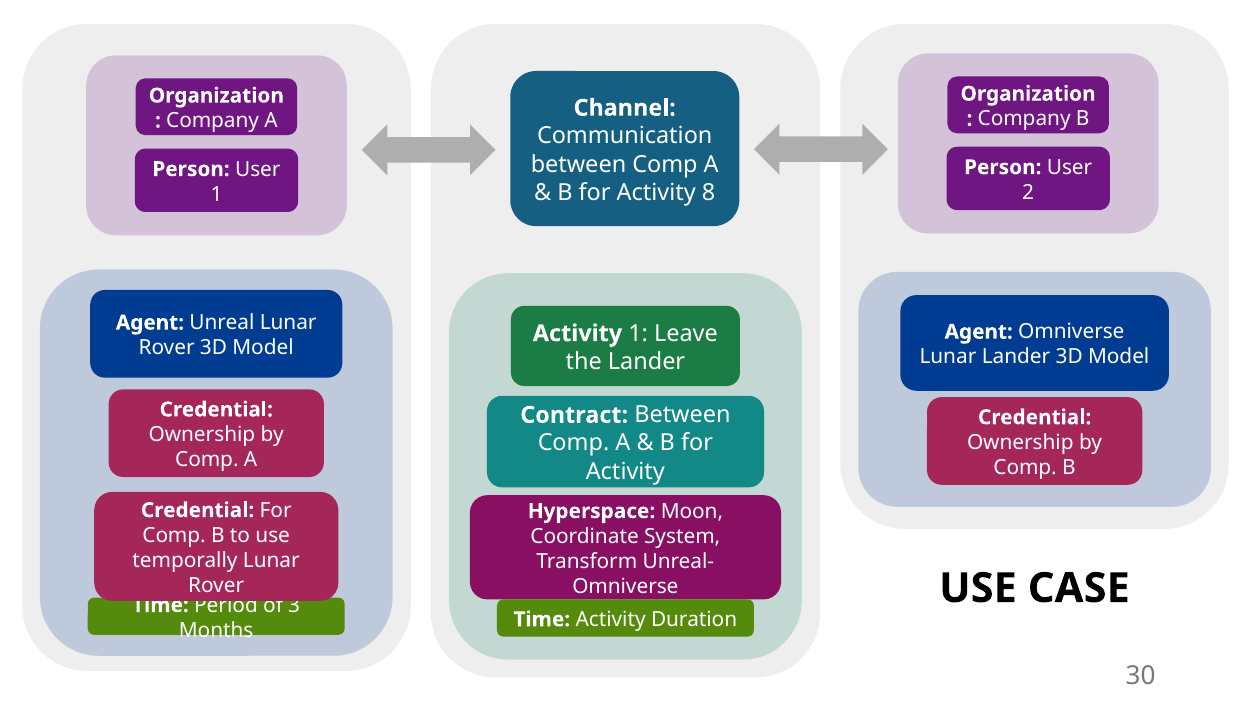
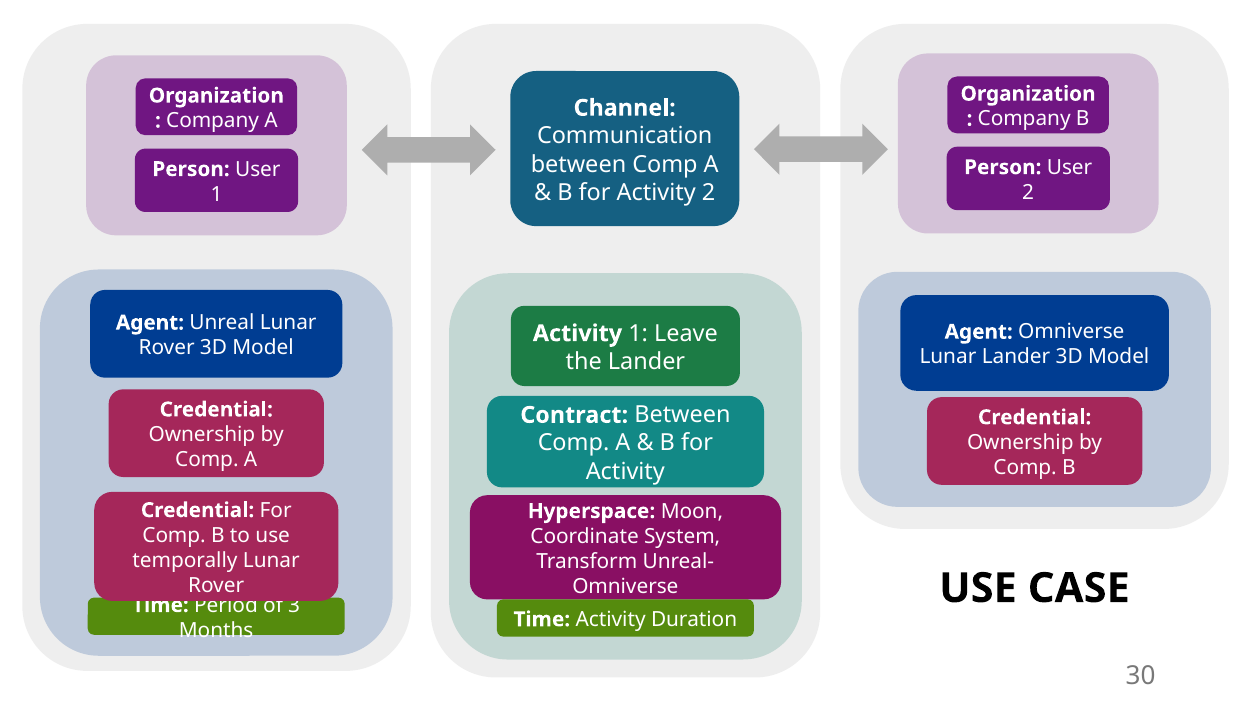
Activity 8: 8 -> 2 (709, 192)
